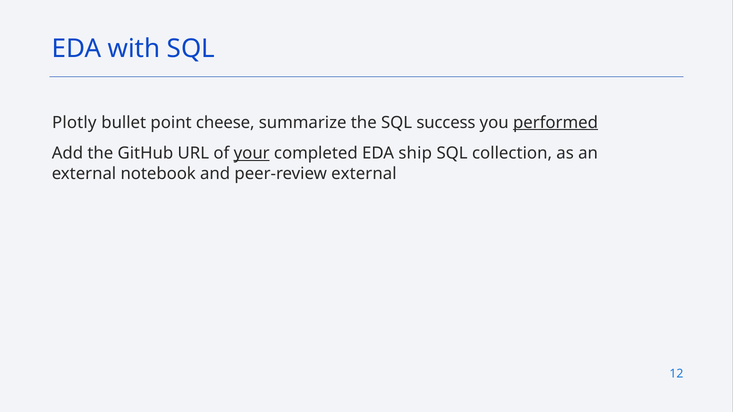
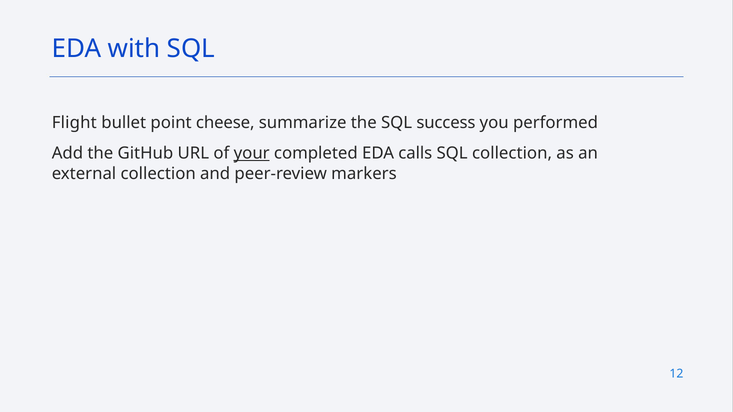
Plotly: Plotly -> Flight (74, 123)
performed underline: present -> none (555, 123)
ship: ship -> calls (415, 153)
external notebook: notebook -> collection (158, 174)
peer-review external: external -> markers (364, 174)
